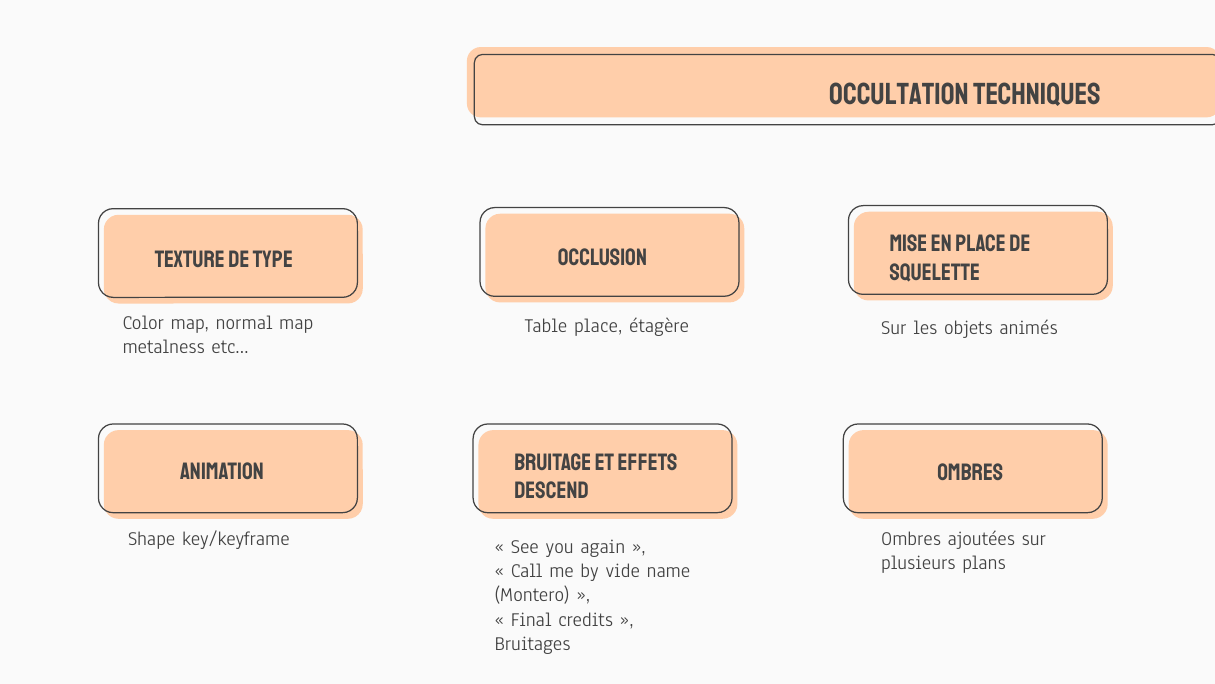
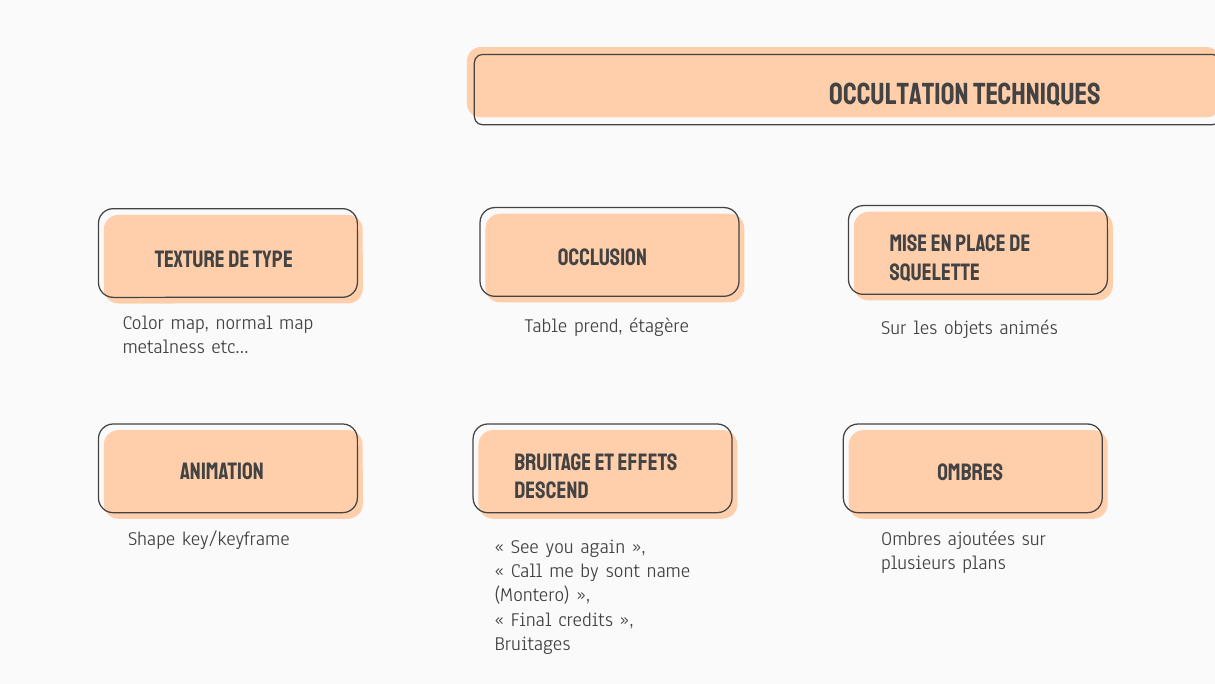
Table place: place -> prend (598, 326)
vide: vide -> sont (623, 570)
